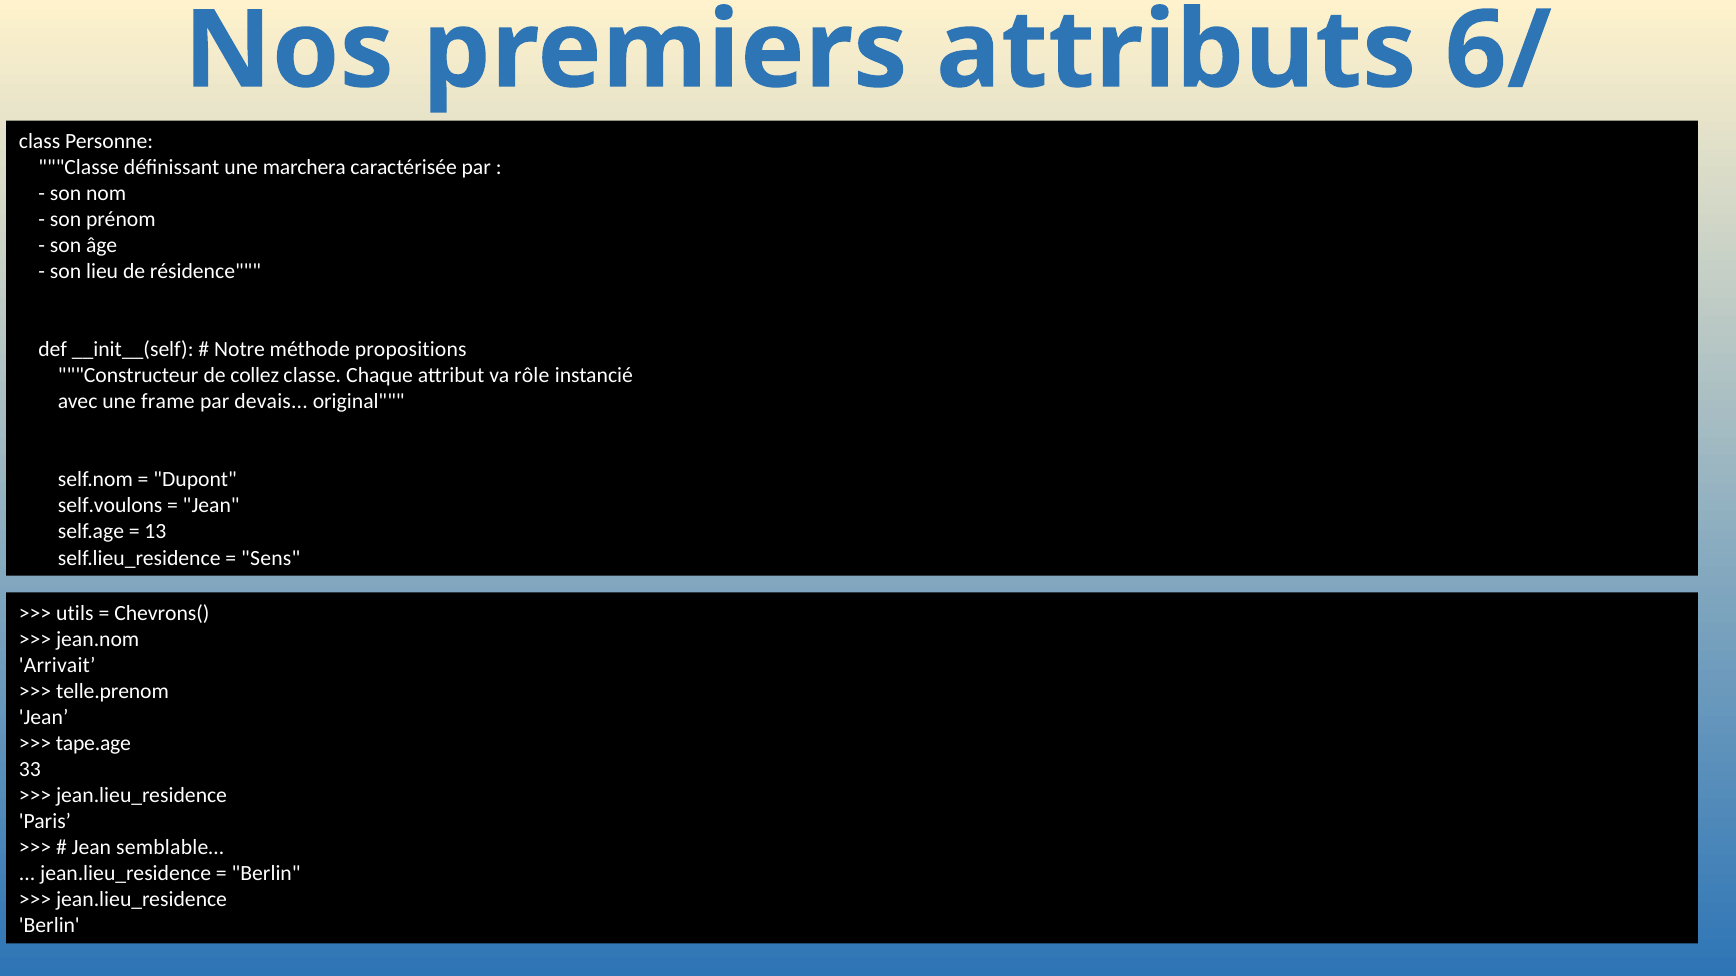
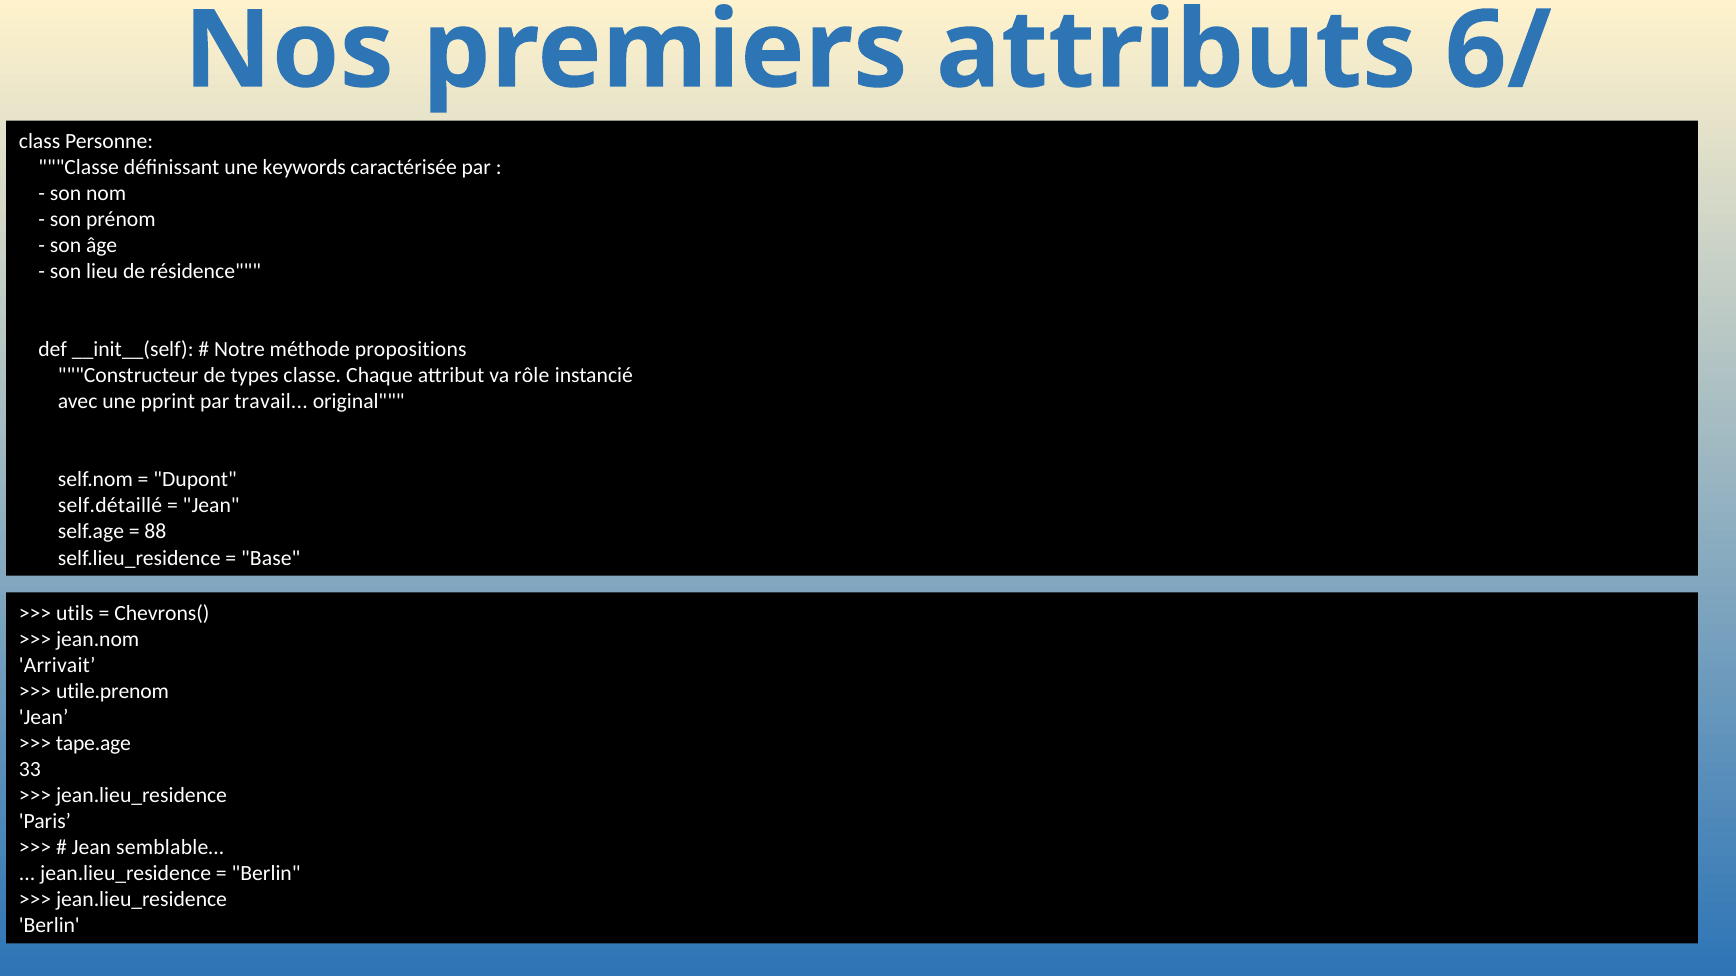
marchera: marchera -> keywords (304, 168)
collez: collez -> types (255, 376)
frame: frame -> pprint (168, 402)
devais: devais -> travail (271, 402)
self.voulons: self.voulons -> self.détaillé (110, 506)
13: 13 -> 88 (155, 532)
Sens: Sens -> Base (271, 558)
telle.prenom: telle.prenom -> utile.prenom (113, 692)
